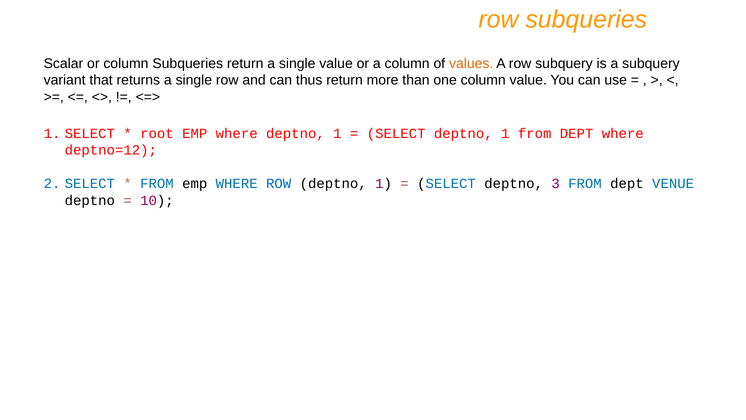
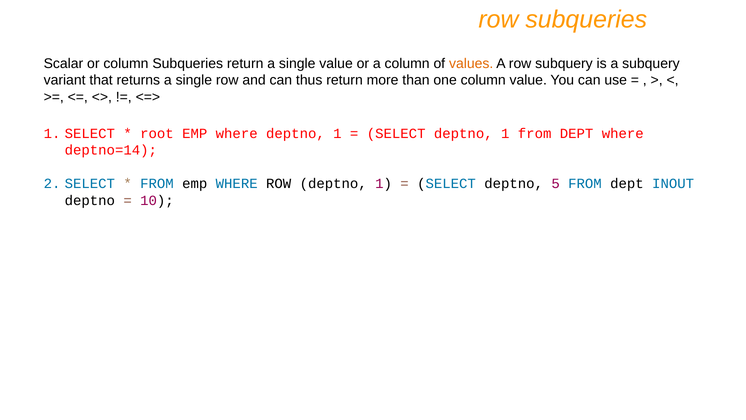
deptno=12: deptno=12 -> deptno=14 (111, 150)
ROW colour: blue -> black (279, 184)
3: 3 -> 5 (556, 184)
VENUE: VENUE -> INOUT (673, 184)
